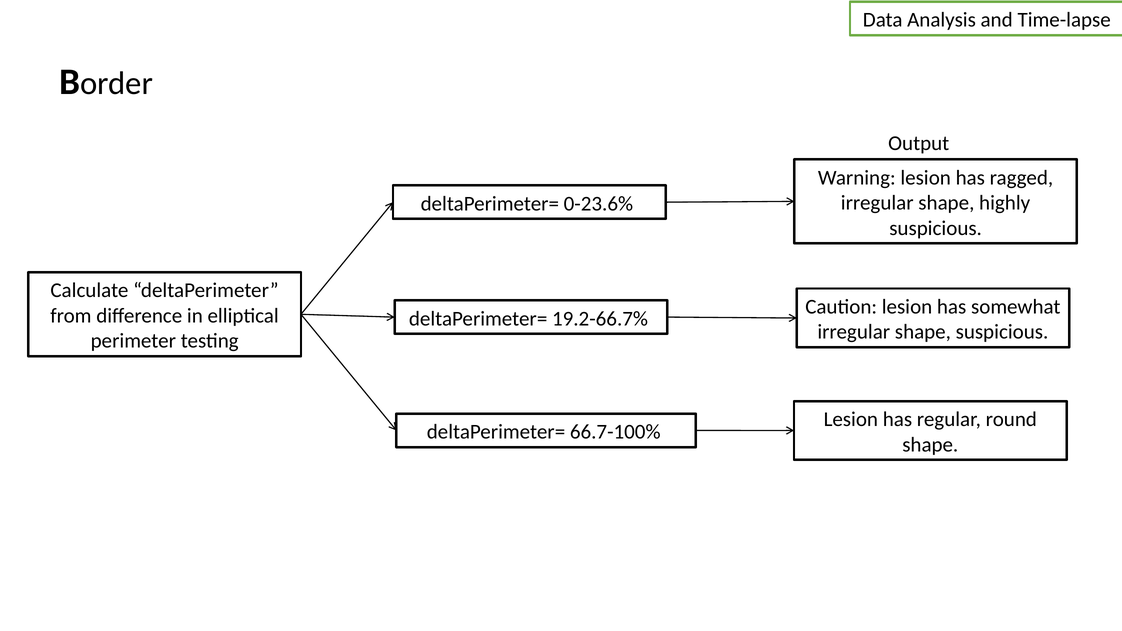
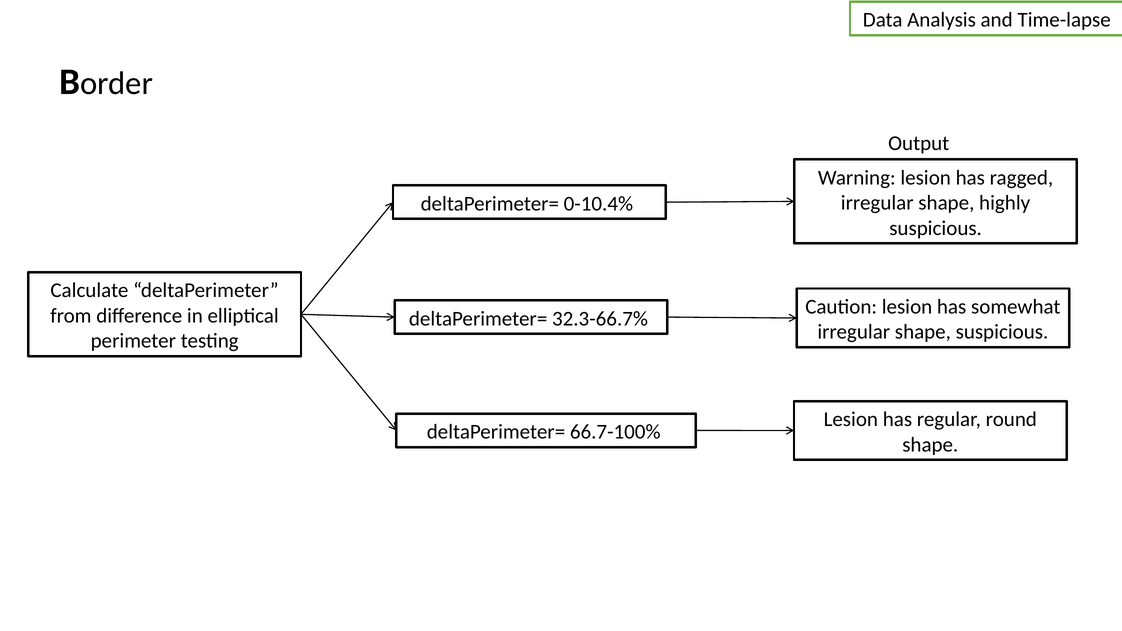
0-23.6%: 0-23.6% -> 0-10.4% (598, 204)
19.2-66.7%: 19.2-66.7% -> 32.3-66.7% (600, 319)
